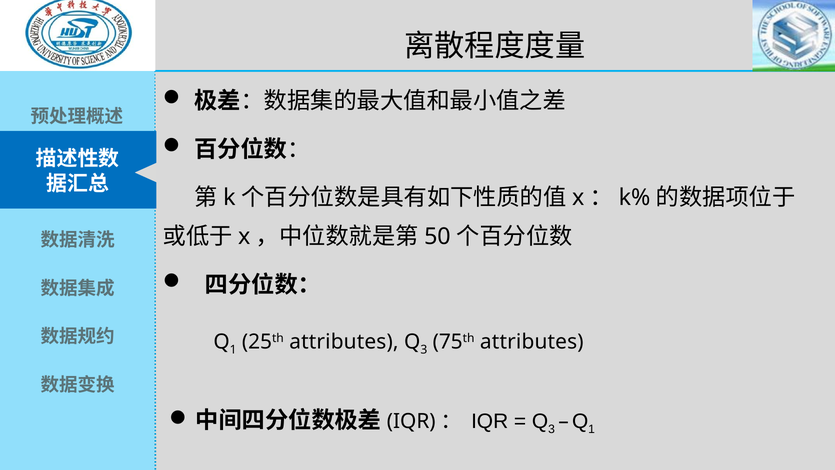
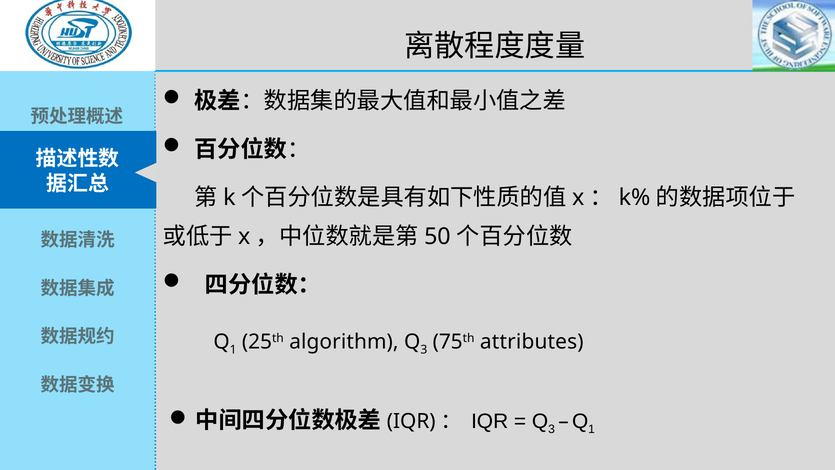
25th attributes: attributes -> algorithm (344, 342)
